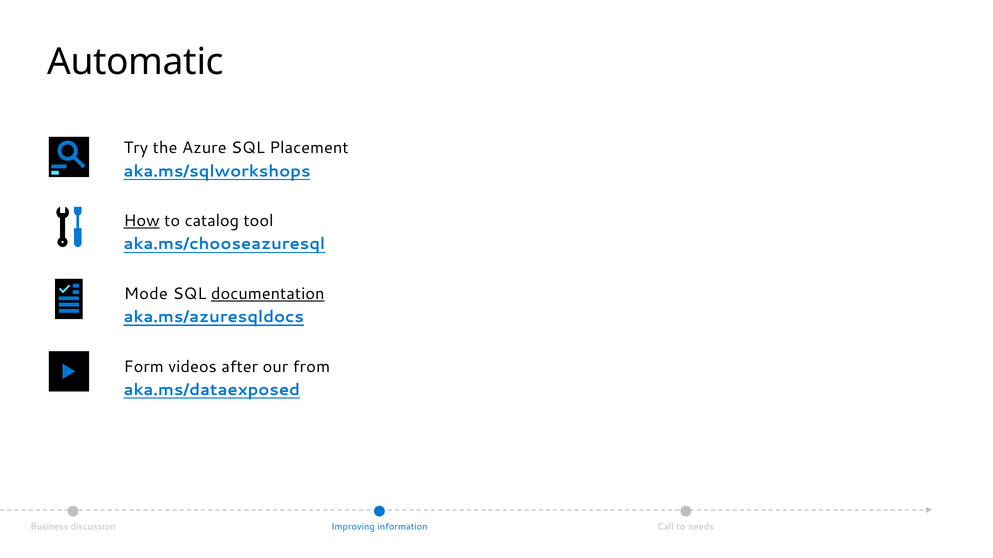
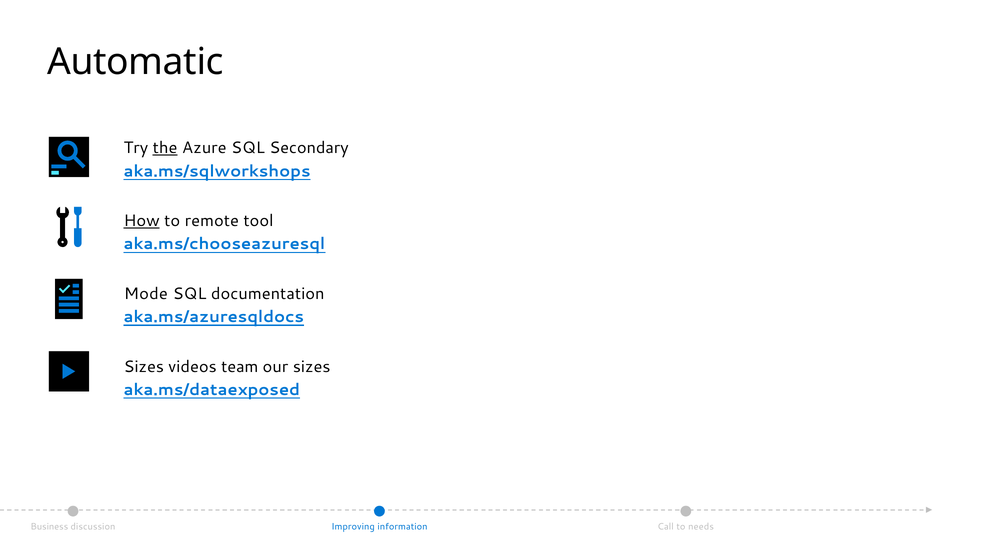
the underline: none -> present (165, 148)
Placement: Placement -> Secondary (309, 148)
catalog: catalog -> remote (212, 221)
documentation underline: present -> none (268, 294)
Form: Form -> Sizes (144, 367)
after: after -> team (240, 367)
our from: from -> sizes (312, 367)
